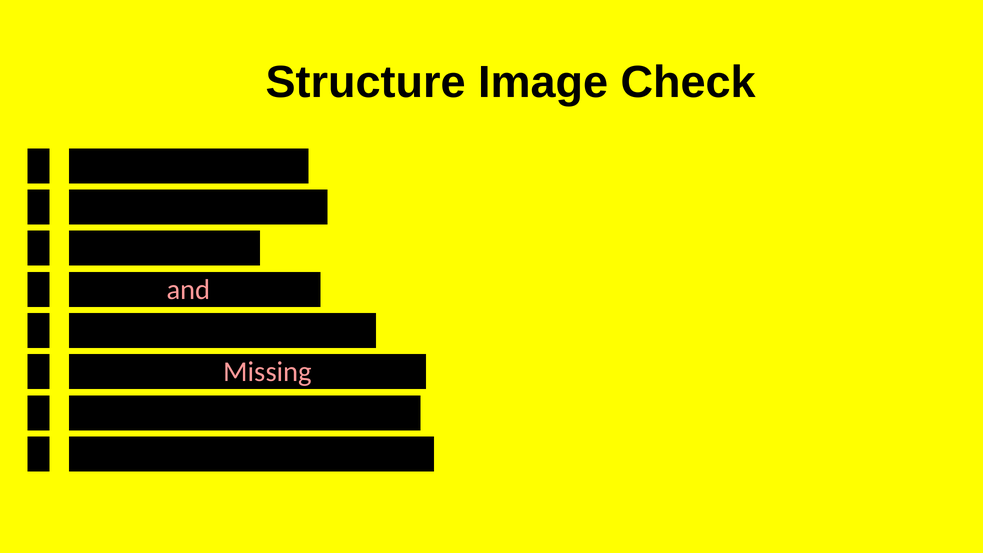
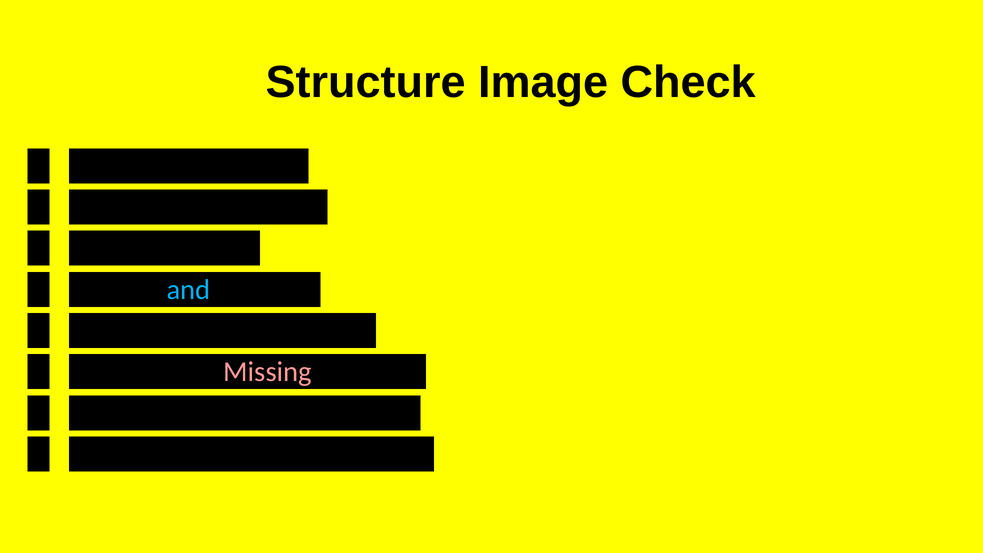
and colour: pink -> light blue (189, 290)
